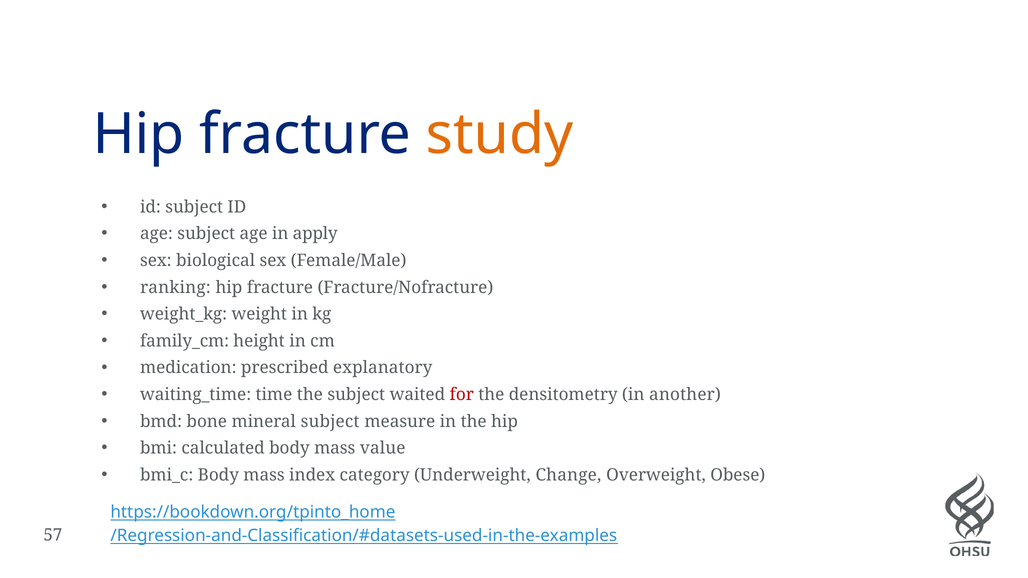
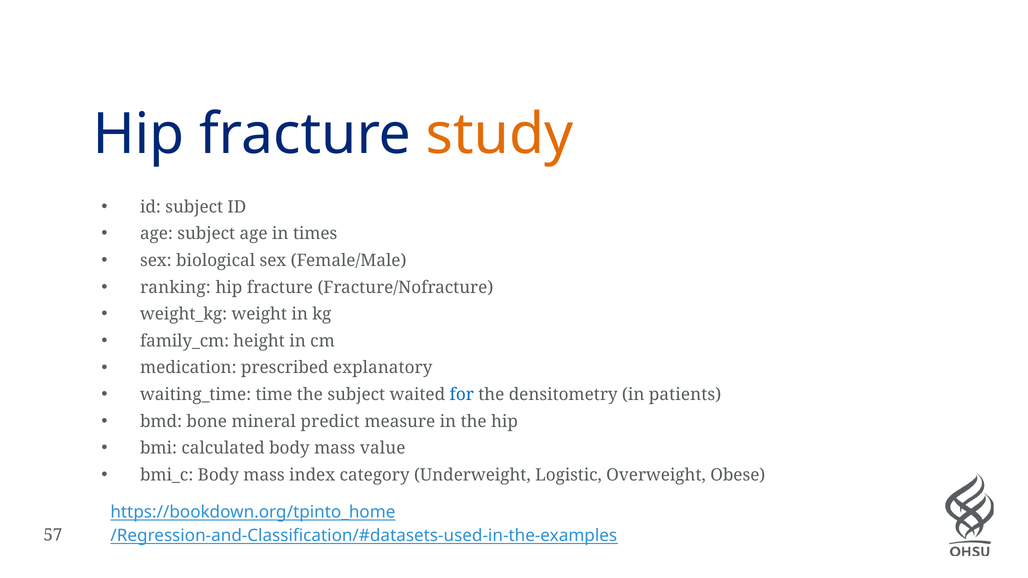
apply: apply -> times (315, 234)
for colour: red -> blue (462, 395)
another: another -> patients (685, 395)
mineral subject: subject -> predict (330, 422)
Change: Change -> Logistic (569, 475)
